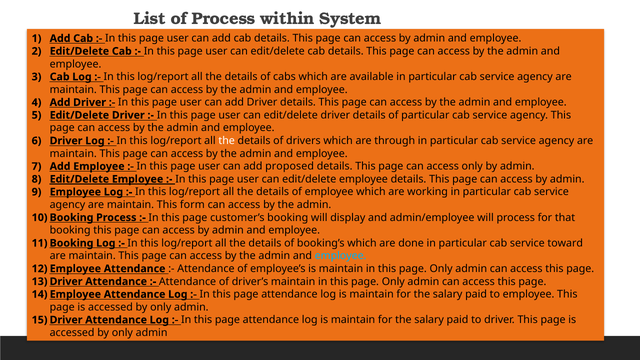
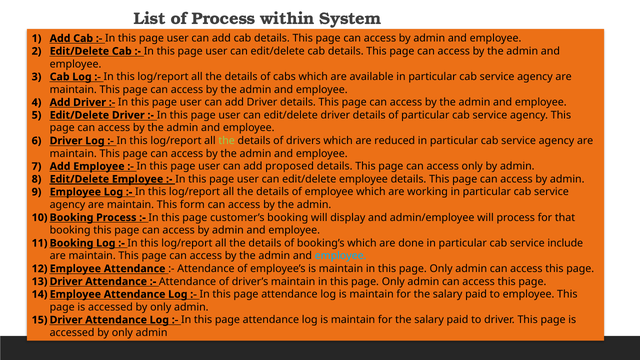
the colour: white -> light green (227, 141)
through: through -> reduced (395, 141)
toward: toward -> include (565, 243)
